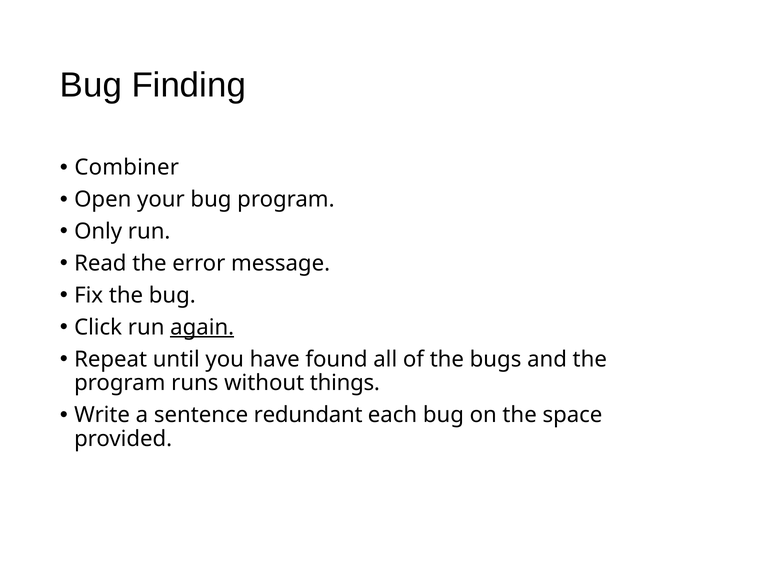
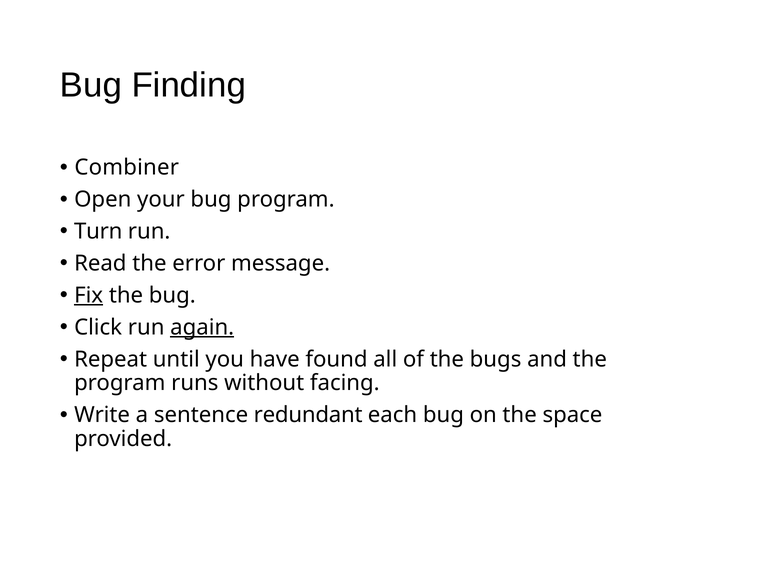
Only: Only -> Turn (98, 231)
Fix underline: none -> present (89, 295)
things: things -> facing (345, 383)
